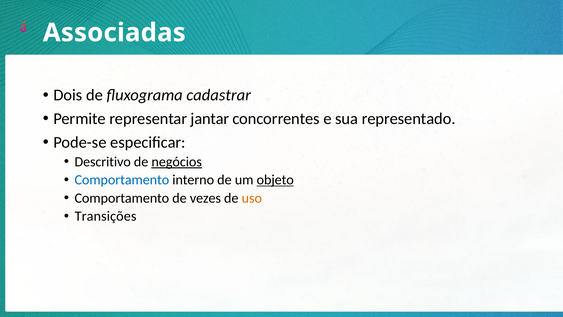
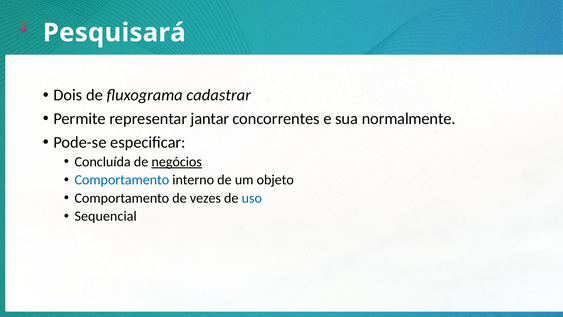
Associadas: Associadas -> Pesquisará (114, 33)
representado: representado -> normalmente (409, 119)
Descritivo: Descritivo -> Concluída (103, 162)
objeto underline: present -> none (275, 180)
uso colour: orange -> blue (252, 198)
Transições: Transições -> Sequencial (106, 216)
